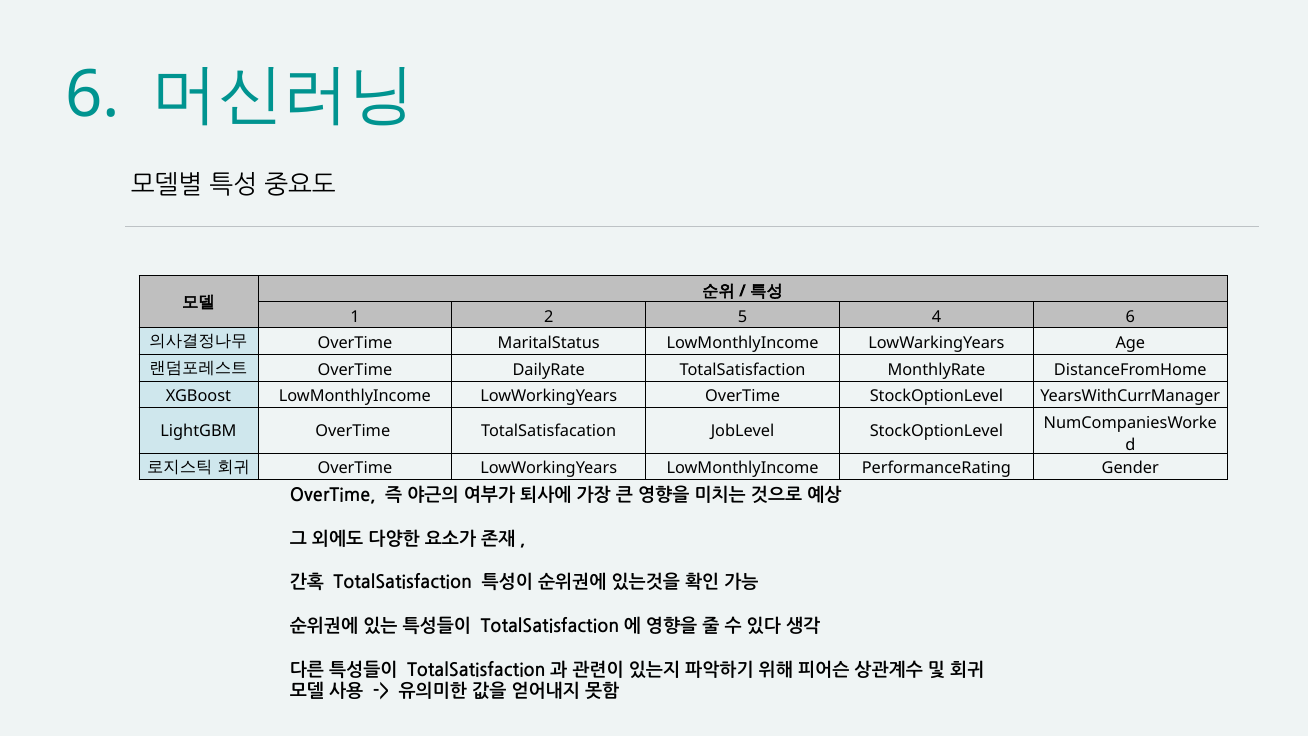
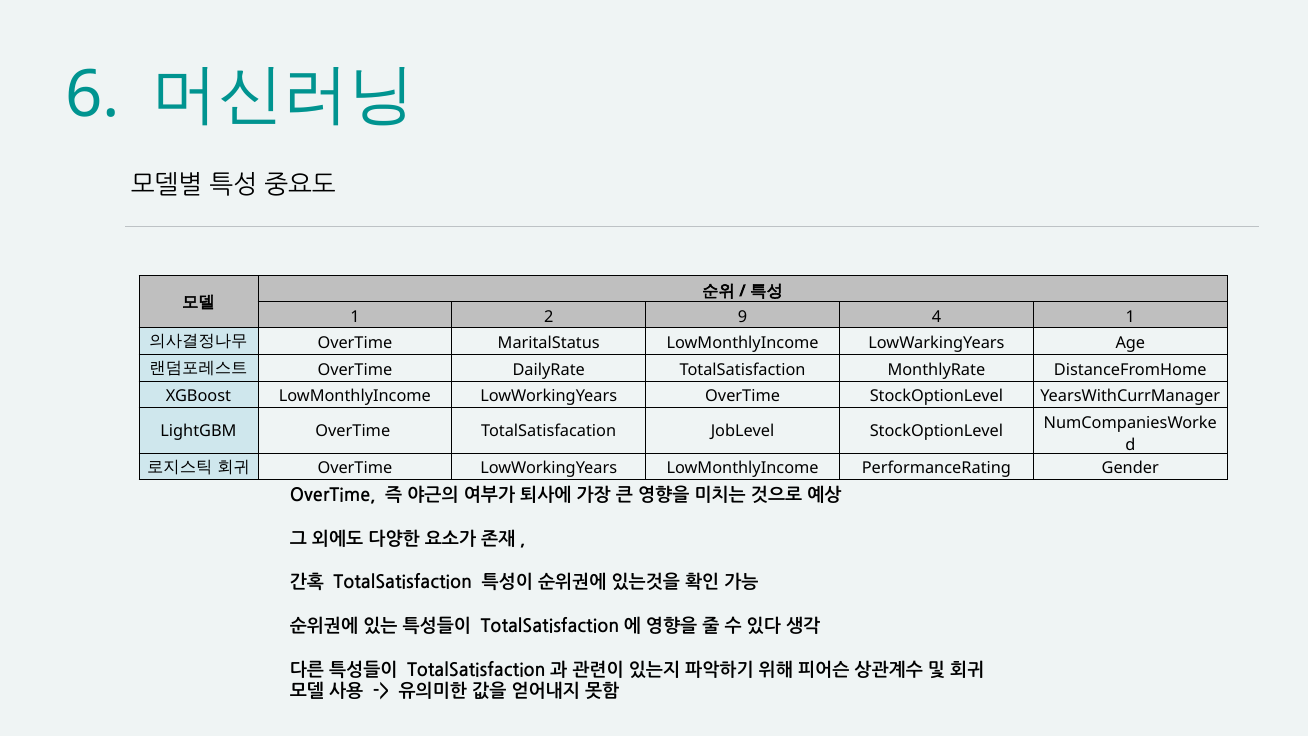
5: 5 -> 9 (743, 317)
4 6: 6 -> 1 (1130, 317)
